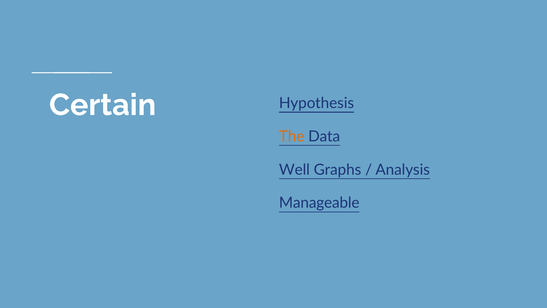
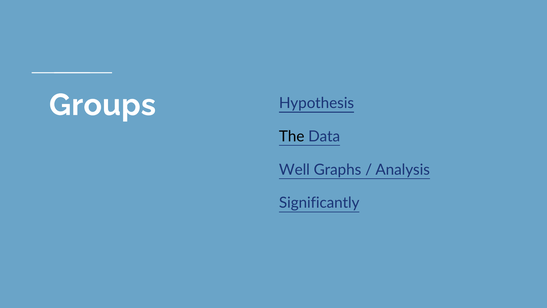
Certain: Certain -> Groups (103, 105)
The colour: orange -> black (292, 136)
Manageable: Manageable -> Significantly (319, 203)
